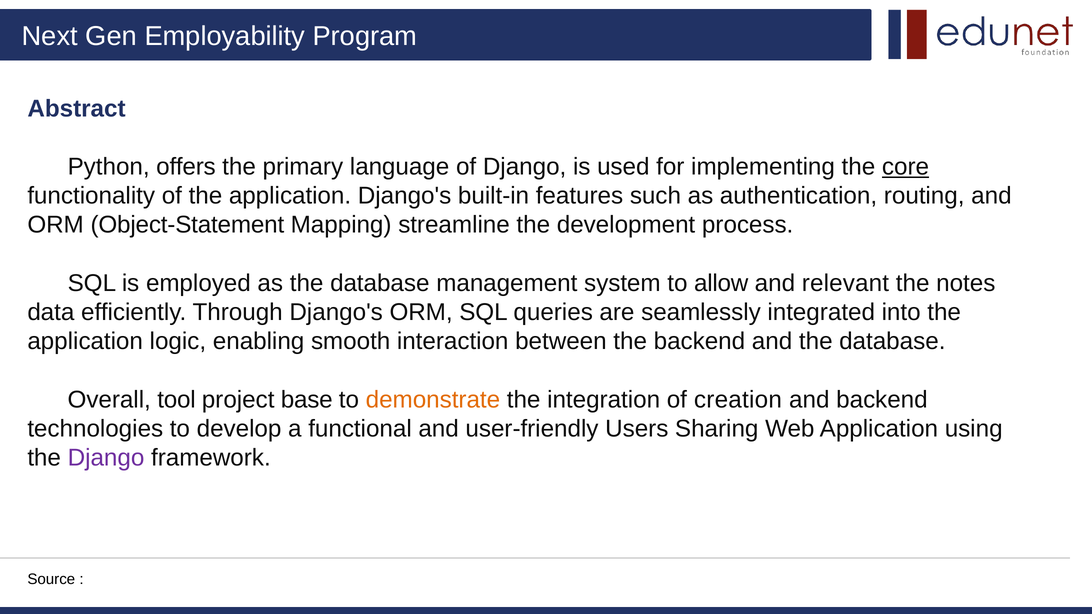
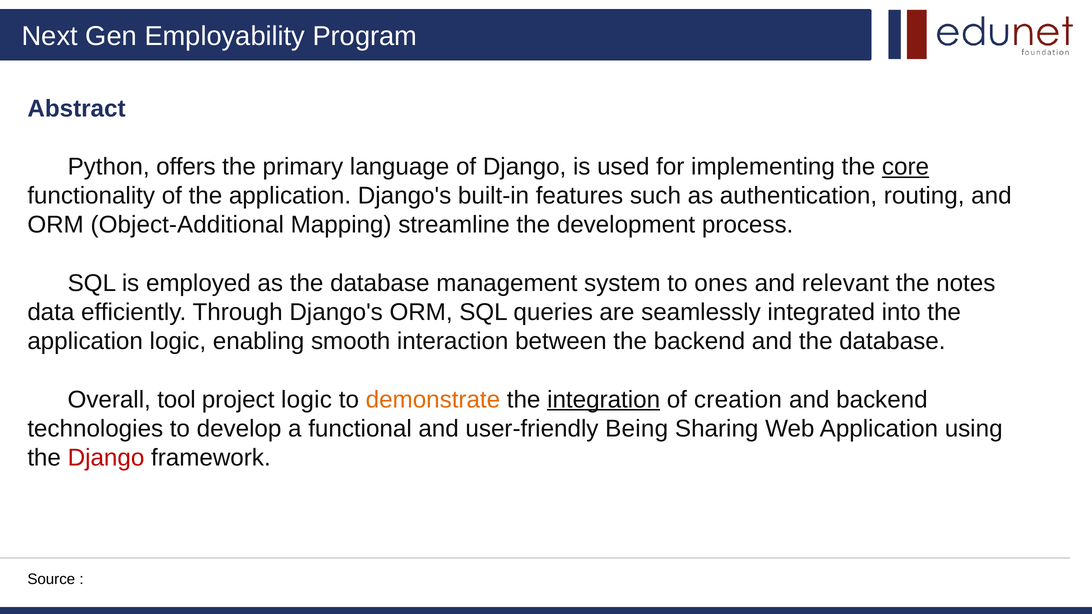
Object-Statement: Object-Statement -> Object-Additional (187, 225)
allow: allow -> ones (721, 283)
project base: base -> logic (307, 400)
integration underline: none -> present (604, 400)
Users: Users -> Being (637, 429)
Django colour: purple -> red (106, 458)
